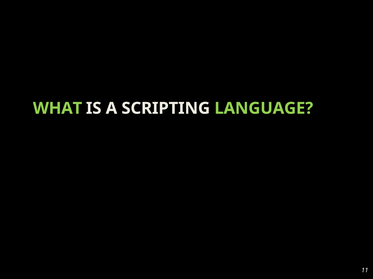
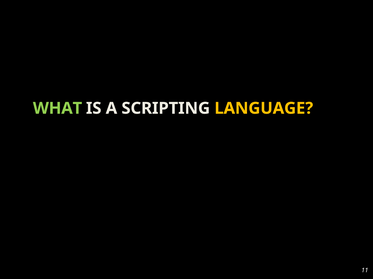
LANGUAGE colour: light green -> yellow (264, 109)
